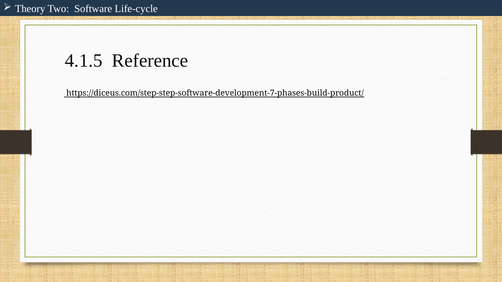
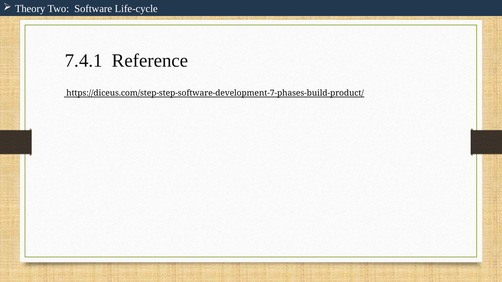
4.1.5: 4.1.5 -> 7.4.1 (84, 61)
